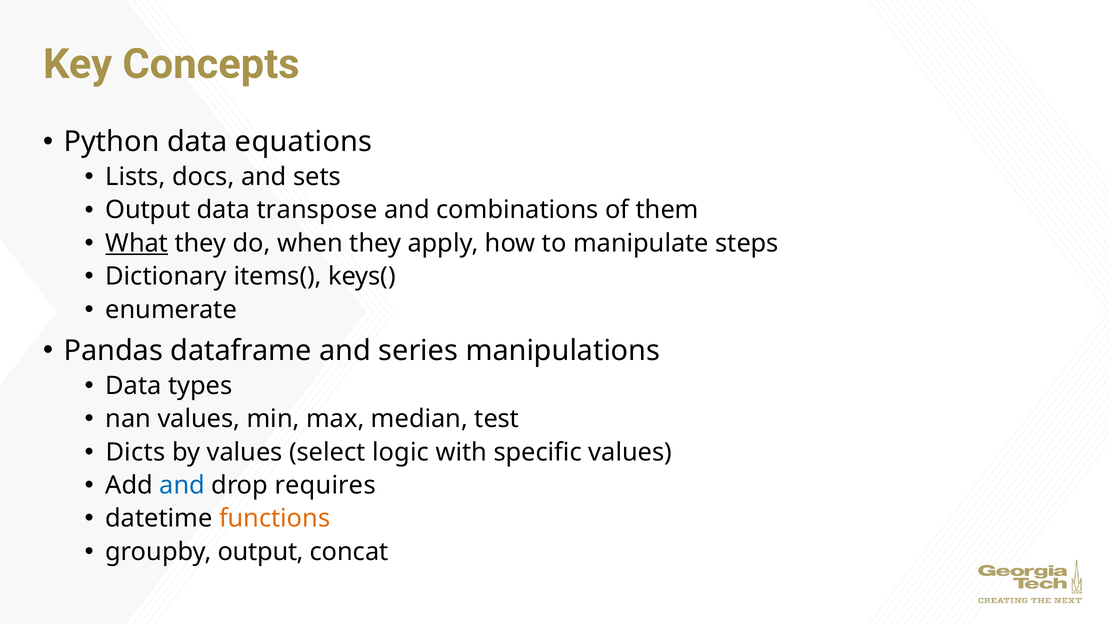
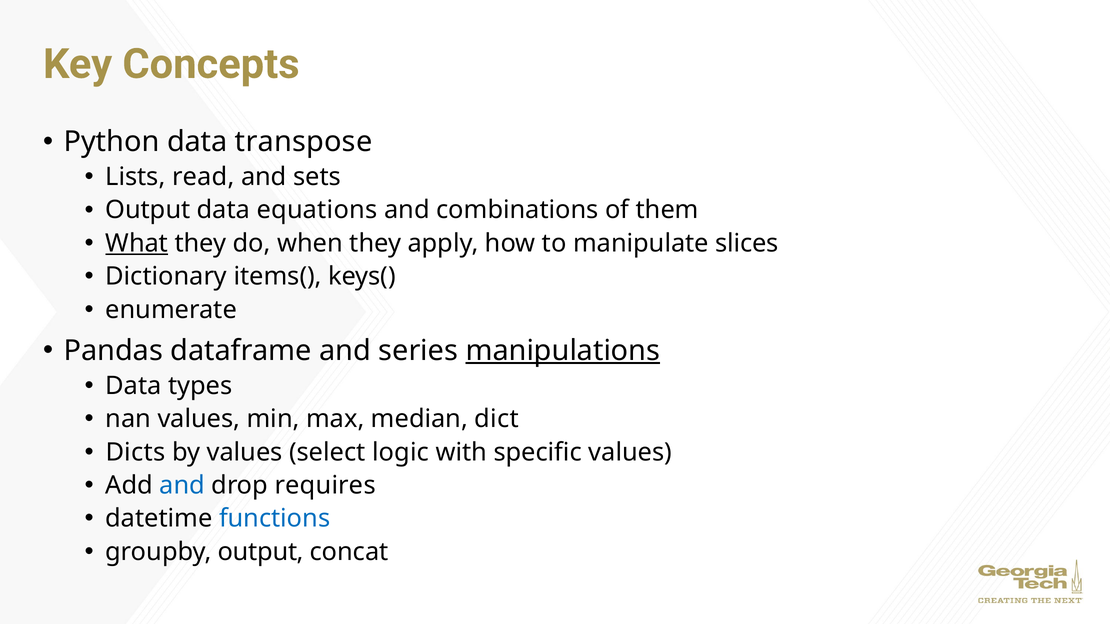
equations: equations -> transpose (304, 142)
docs: docs -> read (203, 177)
transpose: transpose -> equations (317, 210)
steps: steps -> slices (747, 243)
manipulations underline: none -> present (563, 351)
test: test -> dict (497, 419)
functions colour: orange -> blue (275, 519)
